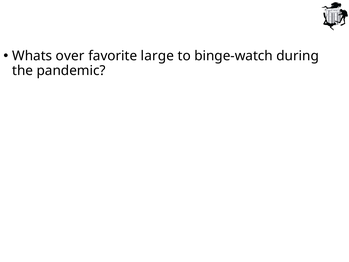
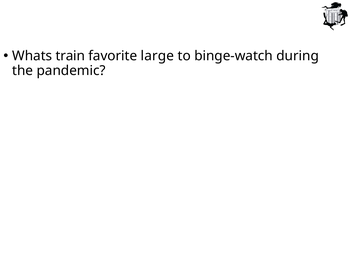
over: over -> train (70, 56)
